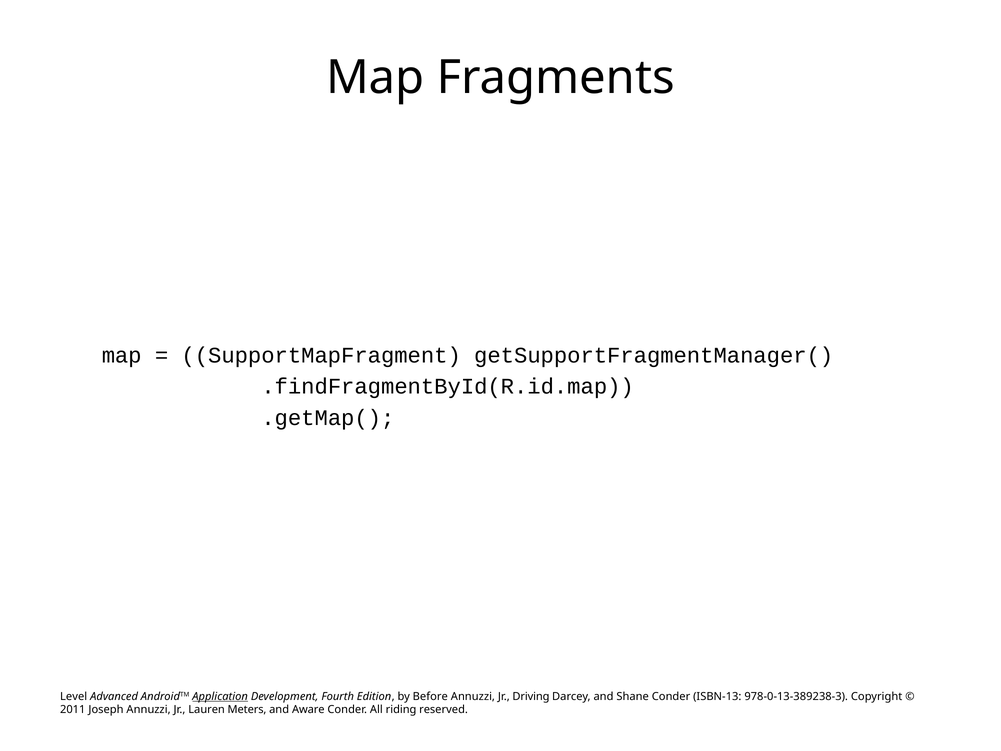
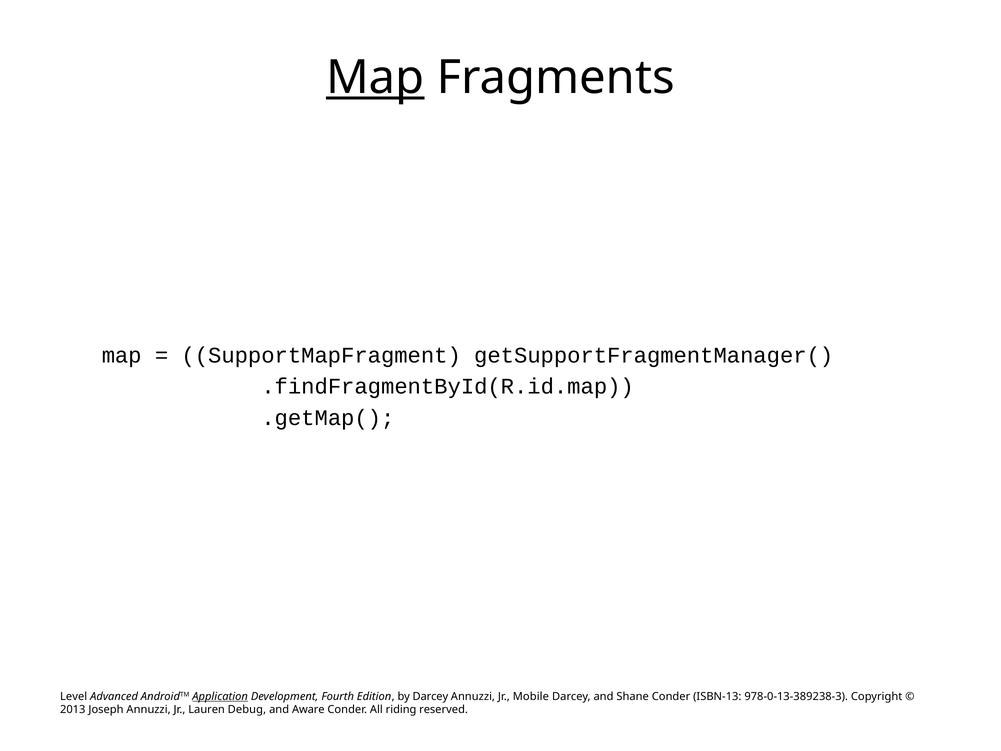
Map underline: none -> present (375, 78)
by Before: Before -> Darcey (430, 696)
Driving: Driving -> Mobile (531, 696)
2011: 2011 -> 2013 (73, 709)
Meters: Meters -> Debug (247, 709)
